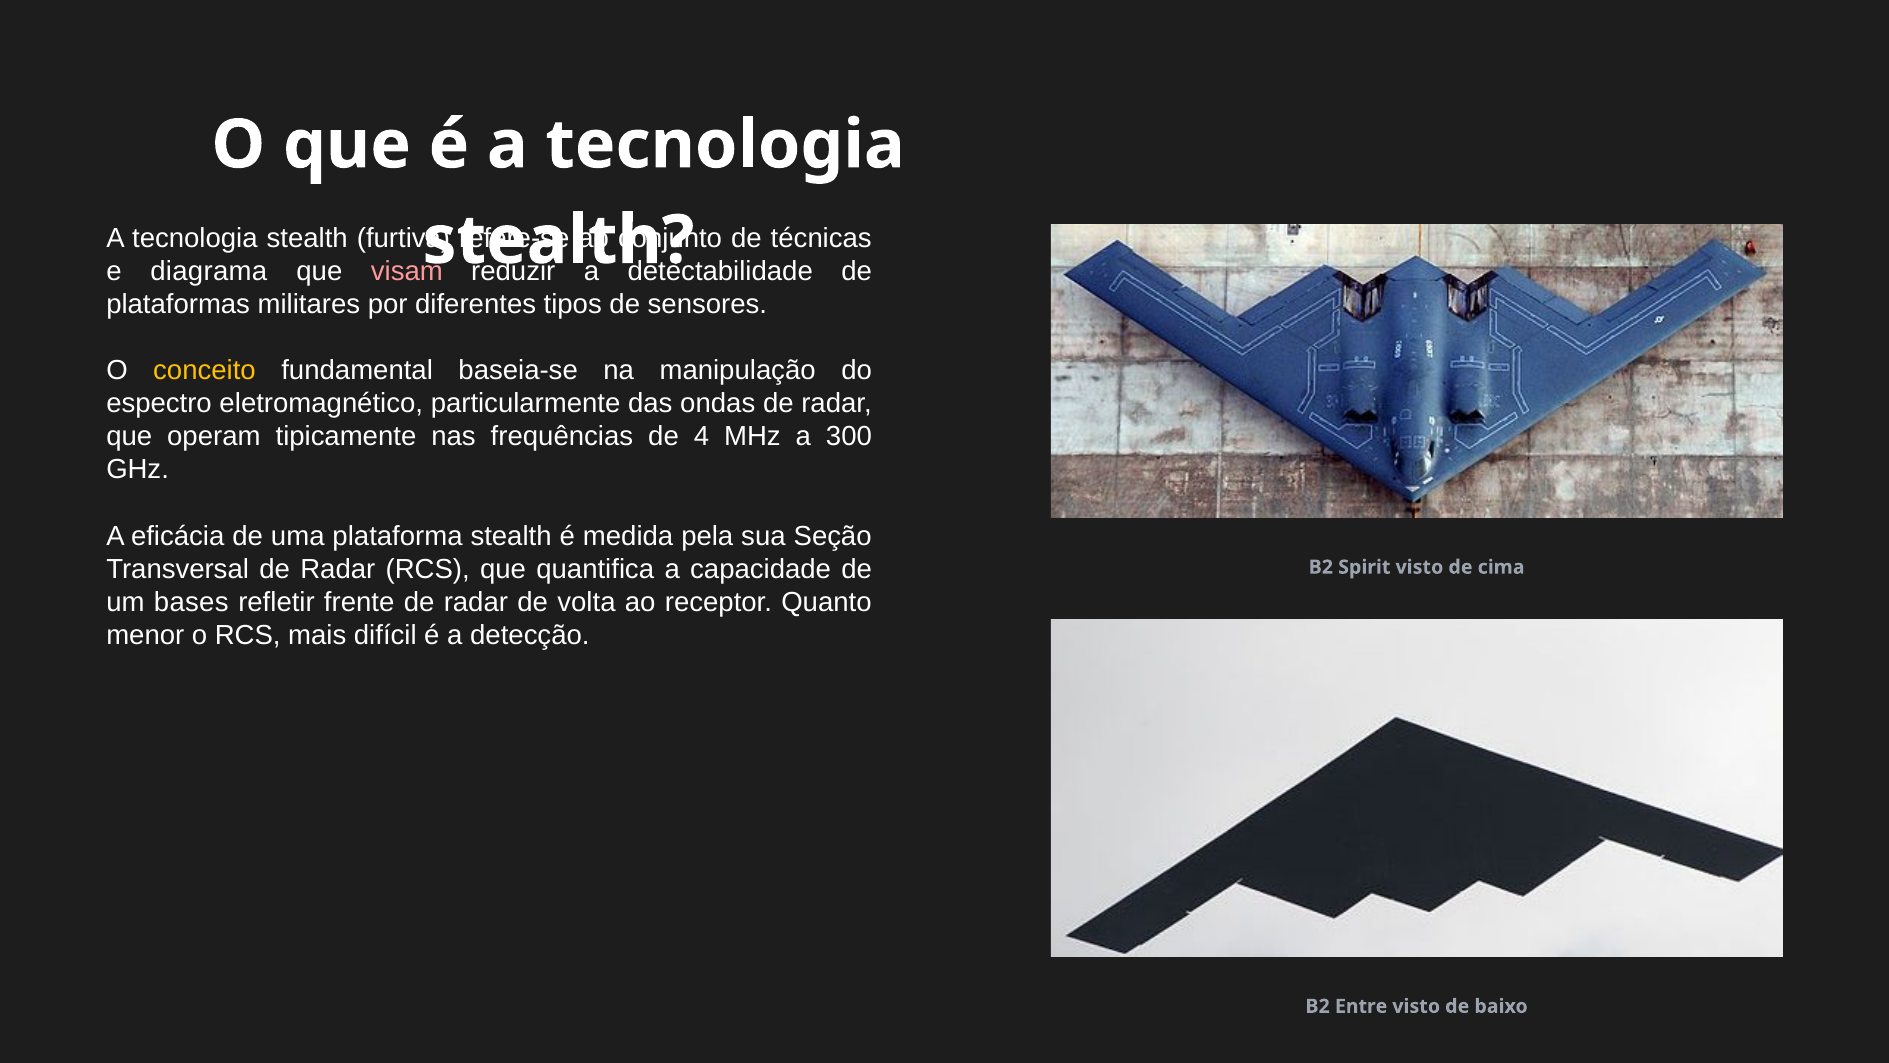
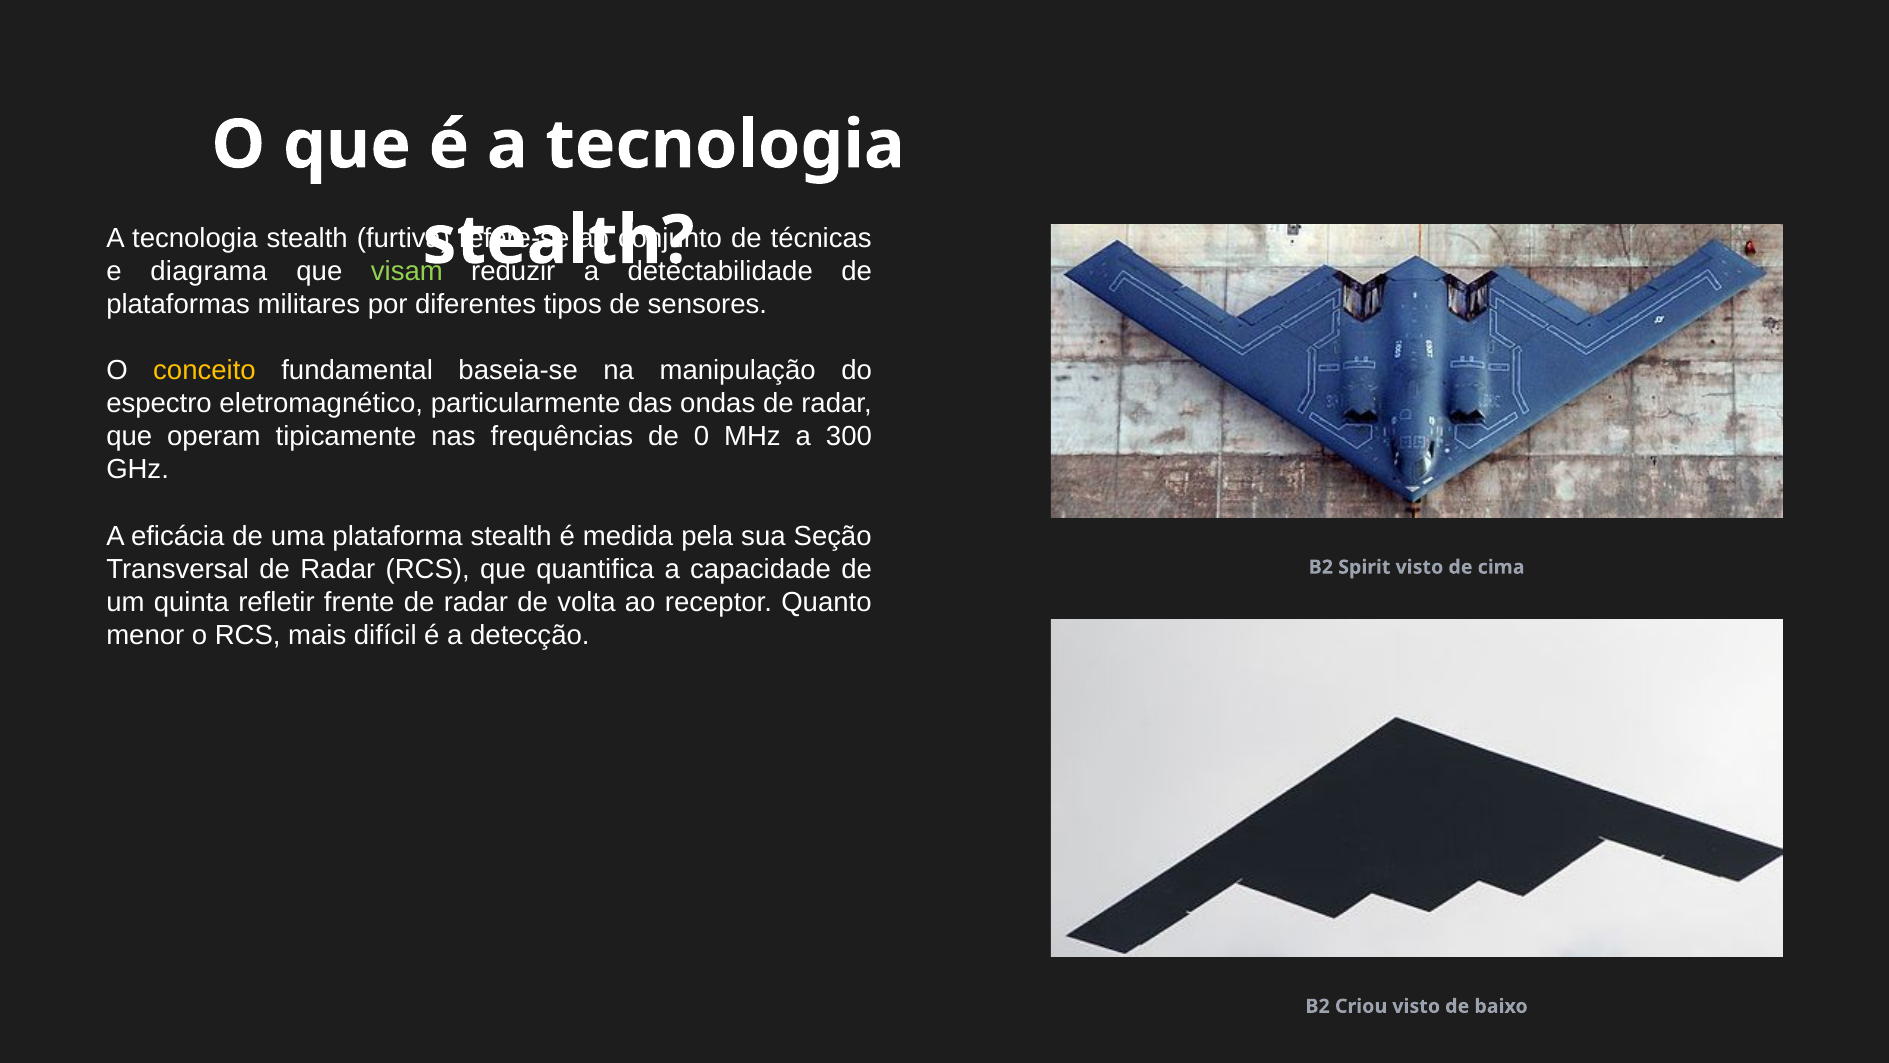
visam colour: pink -> light green (407, 271)
4: 4 -> 0 (702, 437)
bases: bases -> quinta (191, 602)
Entre: Entre -> Criou (1361, 1006)
